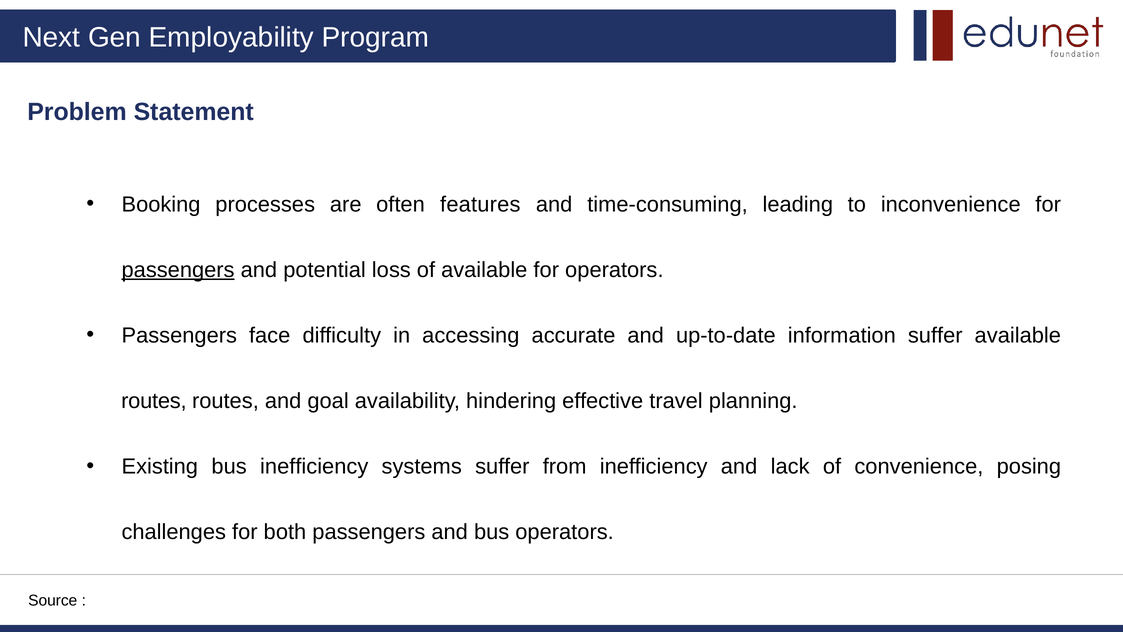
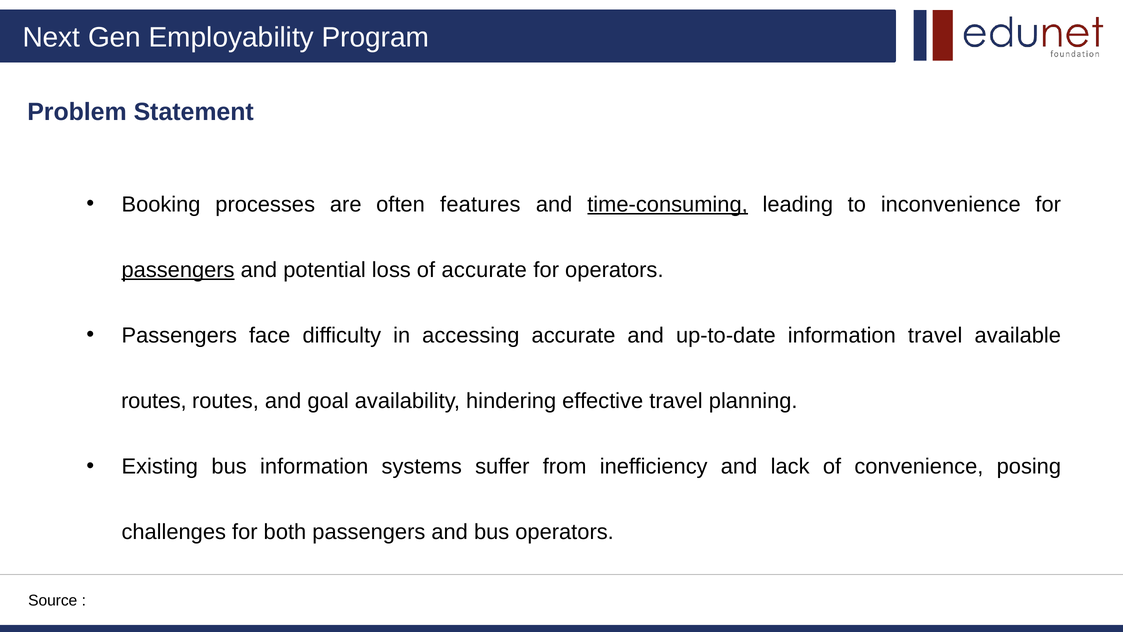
time-consuming underline: none -> present (668, 204)
of available: available -> accurate (484, 270)
information suffer: suffer -> travel (935, 335)
bus inefficiency: inefficiency -> information (314, 466)
